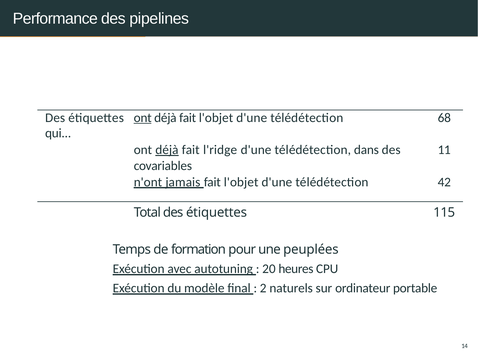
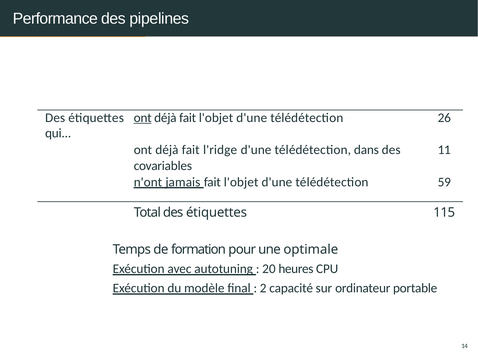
68: 68 -> 26 (444, 118)
déjà underline: present -> none (167, 150)
42: 42 -> 59 (444, 182)
peuplées: peuplées -> optimale (311, 249)
naturels: naturels -> capacité (291, 288)
